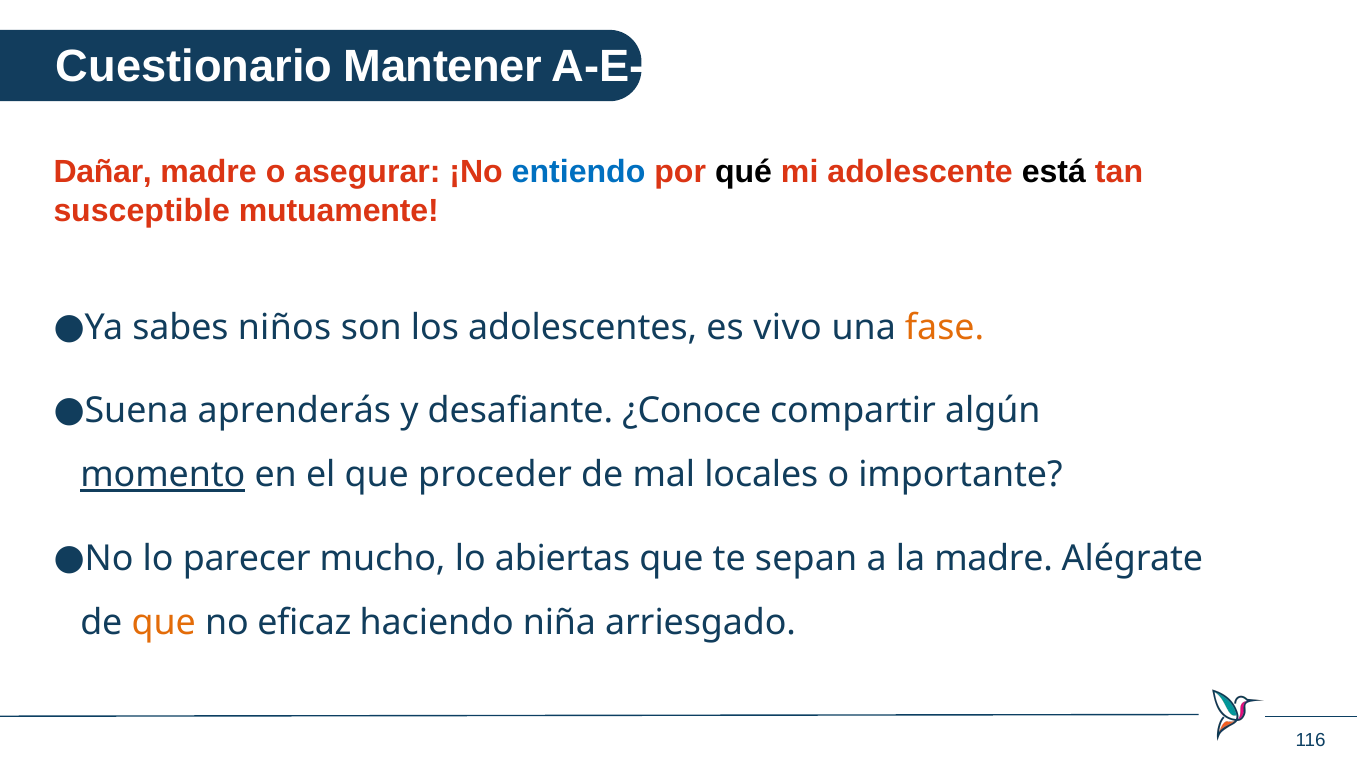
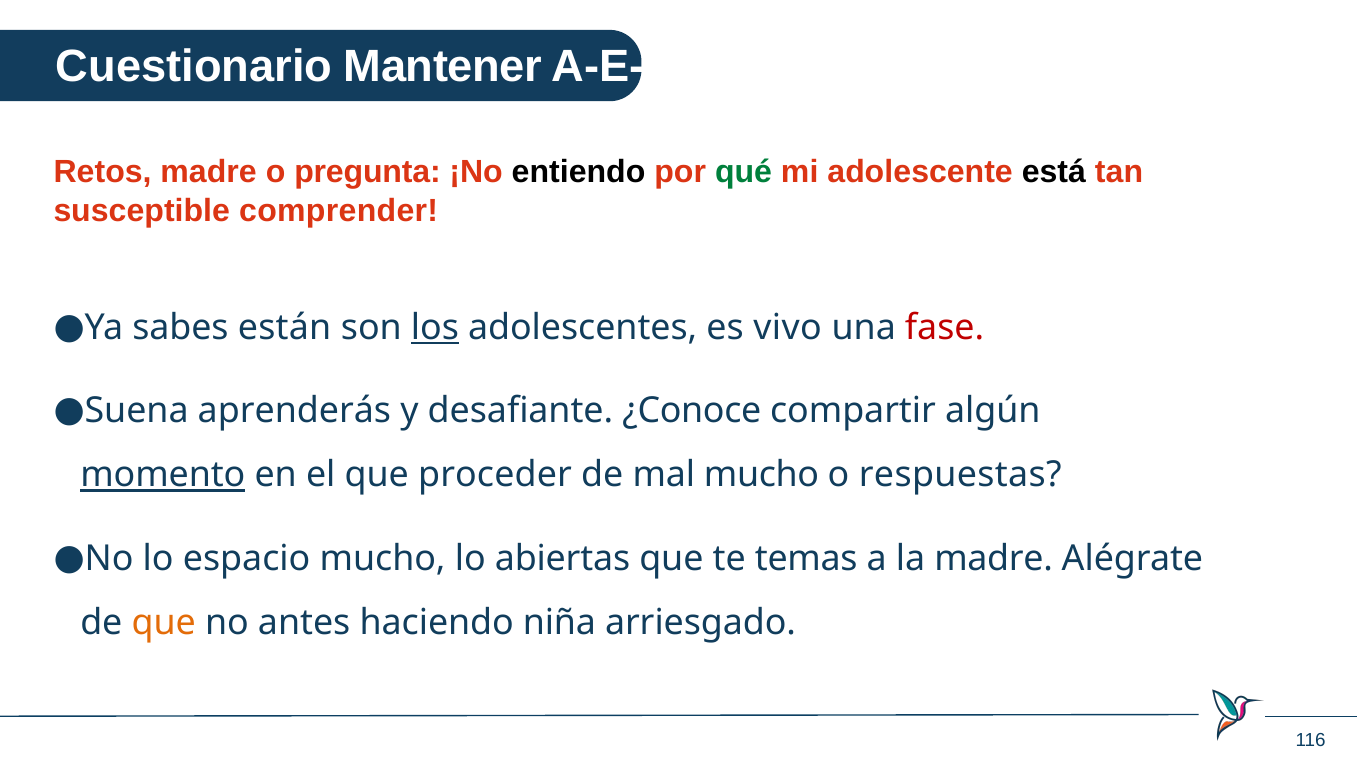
Dañar: Dañar -> Retos (103, 172)
asegurar: asegurar -> pregunta (368, 172)
entiendo colour: blue -> black (579, 172)
qué colour: black -> green (744, 172)
mutuamente: mutuamente -> comprender (339, 211)
niños: niños -> están (285, 328)
los underline: none -> present (435, 328)
fase colour: orange -> red (945, 328)
mal locales: locales -> mucho (761, 475)
importante: importante -> respuestas (960, 475)
parecer: parecer -> espacio (247, 559)
sepan: sepan -> temas (806, 559)
eficaz: eficaz -> antes (304, 623)
